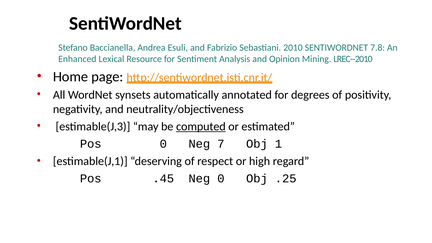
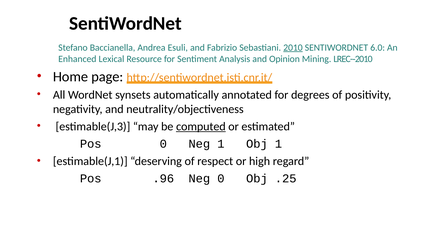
2010 underline: none -> present (293, 48)
7.8: 7.8 -> 6.0 (378, 48)
Neg 7: 7 -> 1 (221, 144)
.45: .45 -> .96 (163, 179)
